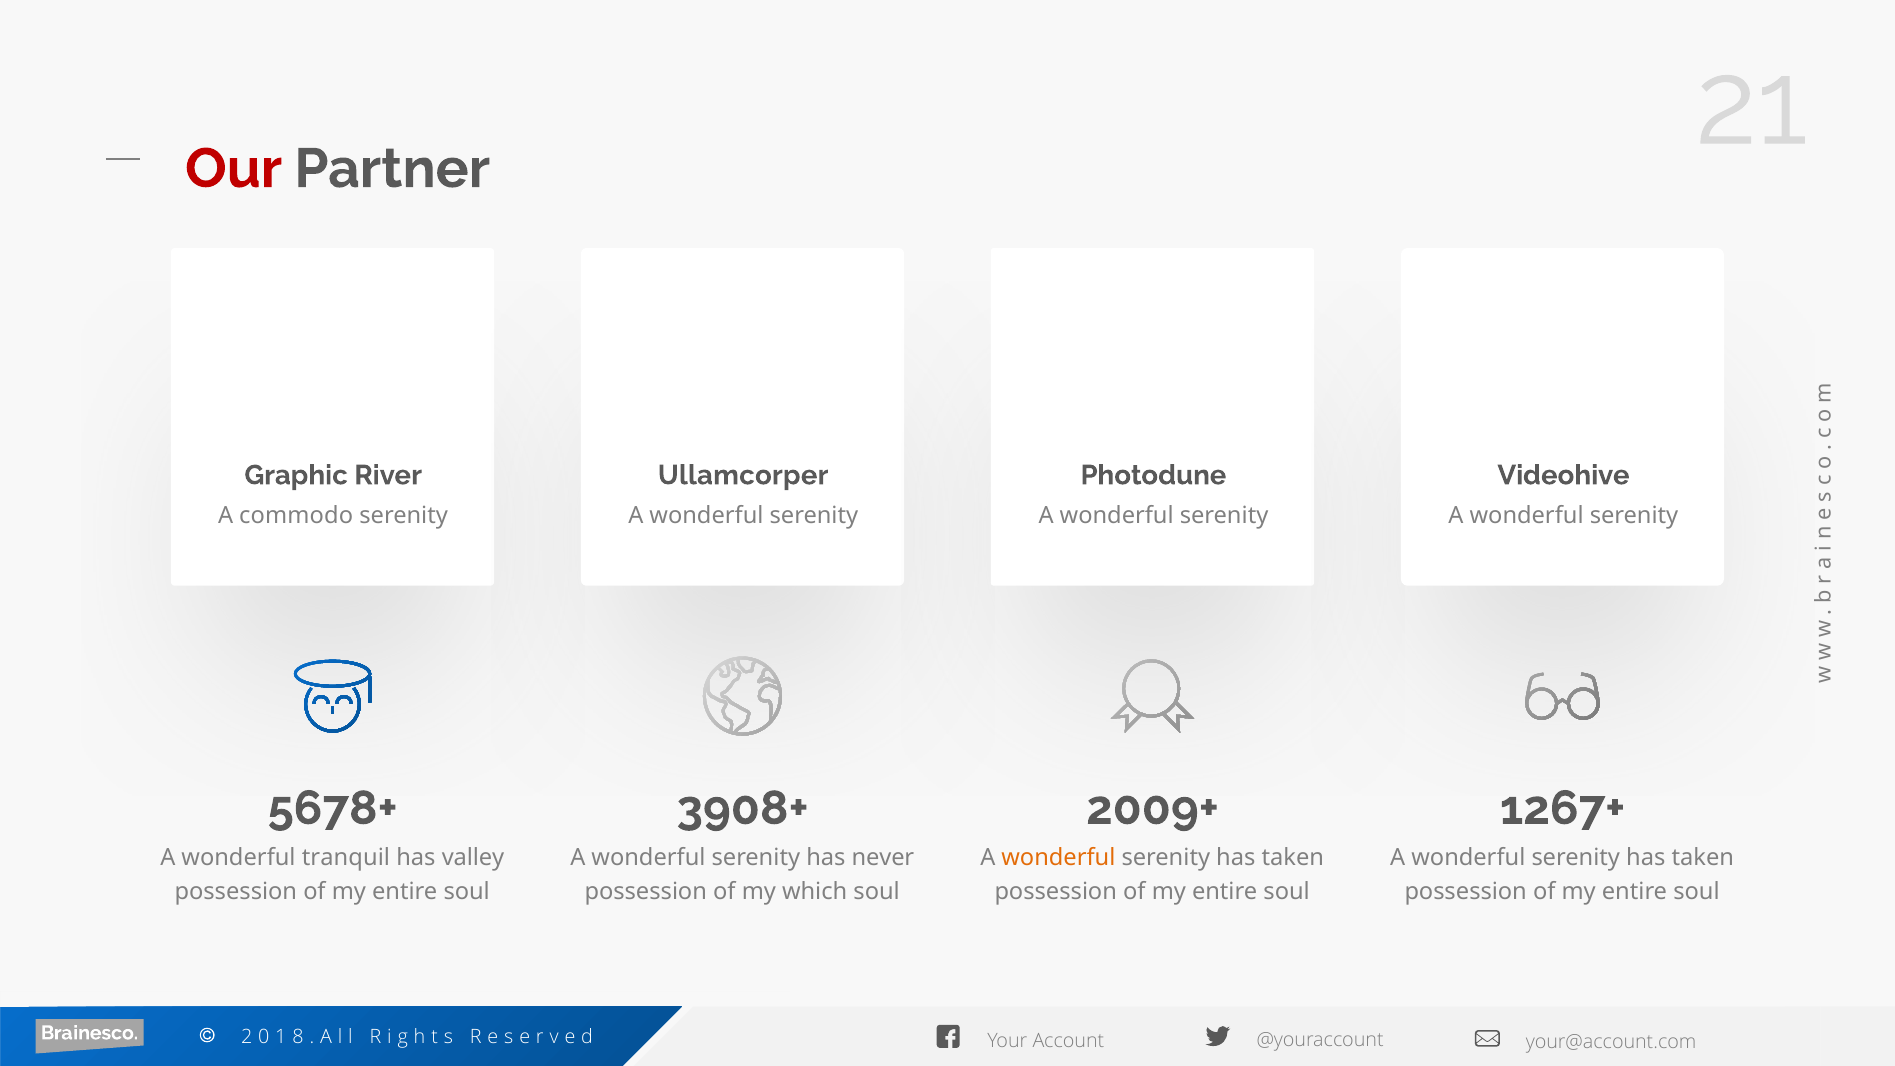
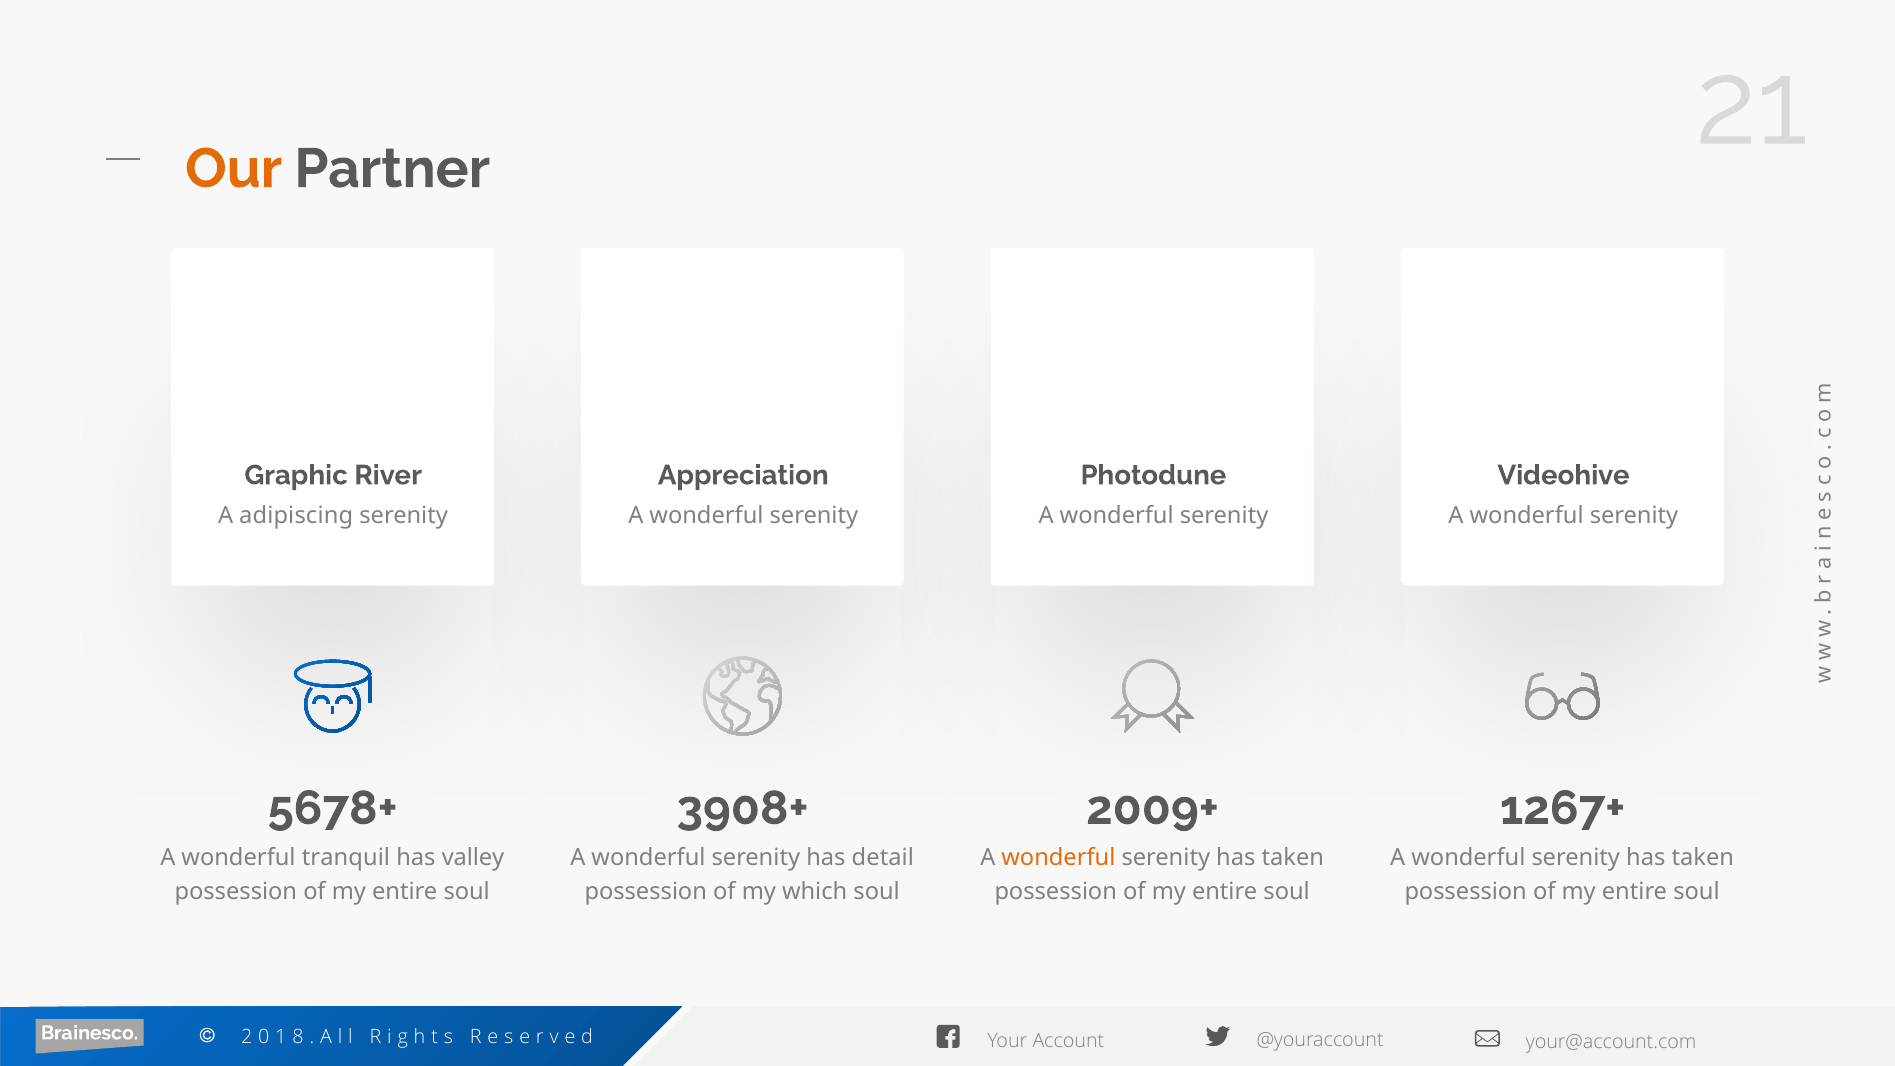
Our colour: red -> orange (234, 169)
Ullamcorper: Ullamcorper -> Appreciation (743, 475)
commodo: commodo -> adipiscing (296, 516)
never: never -> detail (883, 858)
